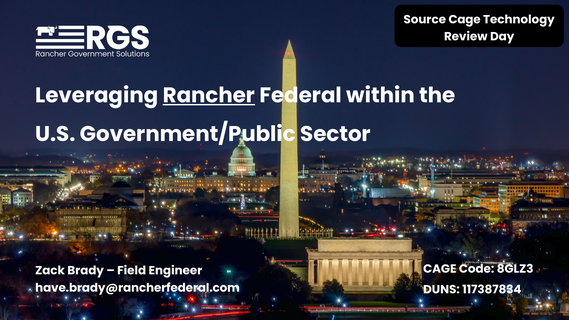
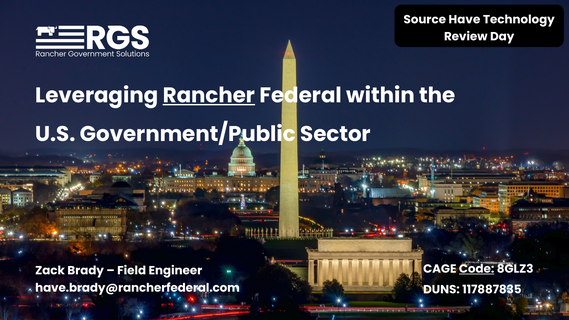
Source Cage: Cage -> Have (464, 20)
Code underline: none -> present (477, 269)
117387834: 117387834 -> 117887835 (492, 290)
